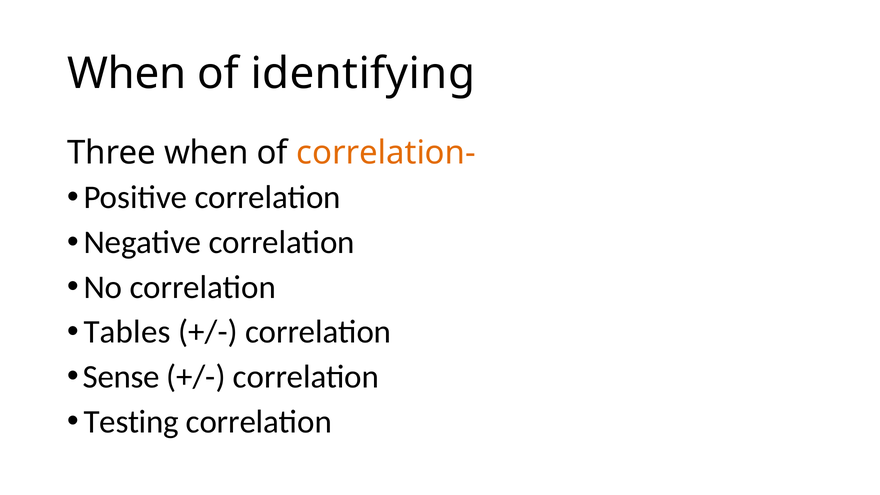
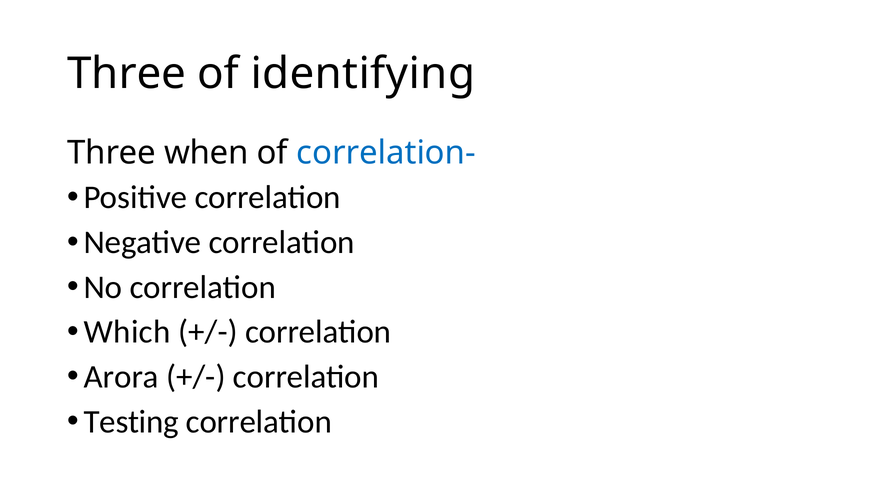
When: When -> Three (127, 74)
correlation- colour: orange -> blue (386, 153)
Tables: Tables -> Which (127, 332)
Sense: Sense -> Arora (121, 377)
